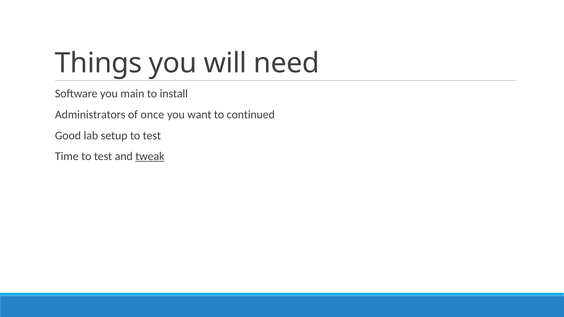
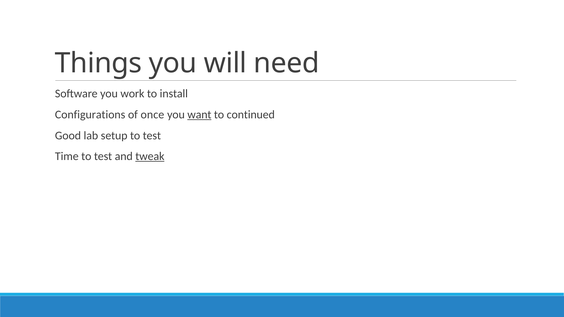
main: main -> work (132, 94)
Administrators: Administrators -> Configurations (90, 115)
want underline: none -> present (199, 115)
